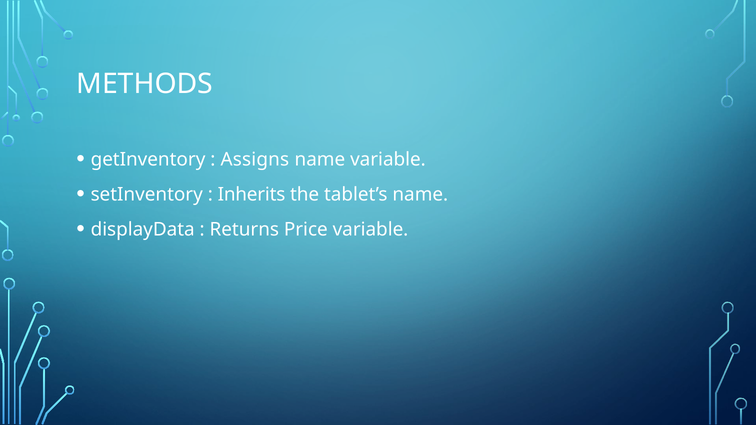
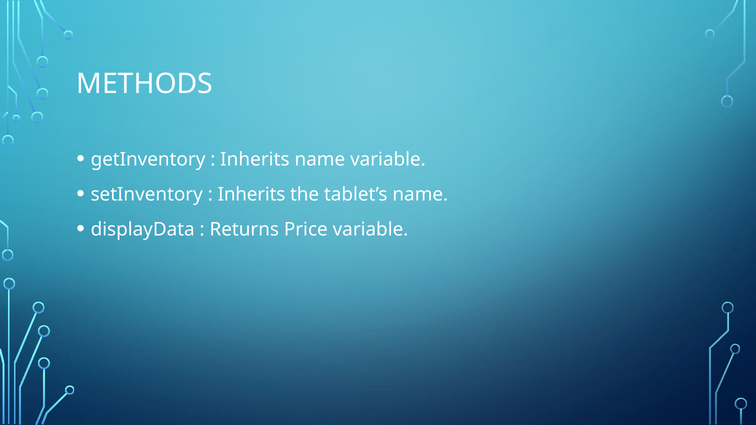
Assigns: Assigns -> Inherits (255, 160)
